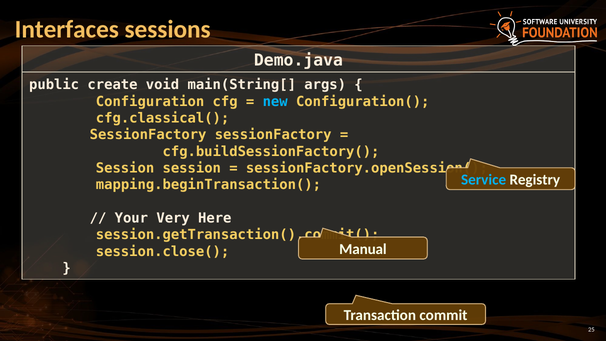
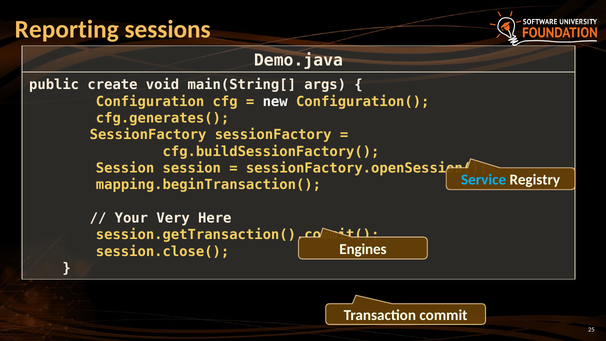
Interfaces: Interfaces -> Reporting (67, 29)
new colour: light blue -> white (275, 102)
cfg.classical(: cfg.classical( -> cfg.generates( (163, 118)
Manual: Manual -> Engines (363, 249)
